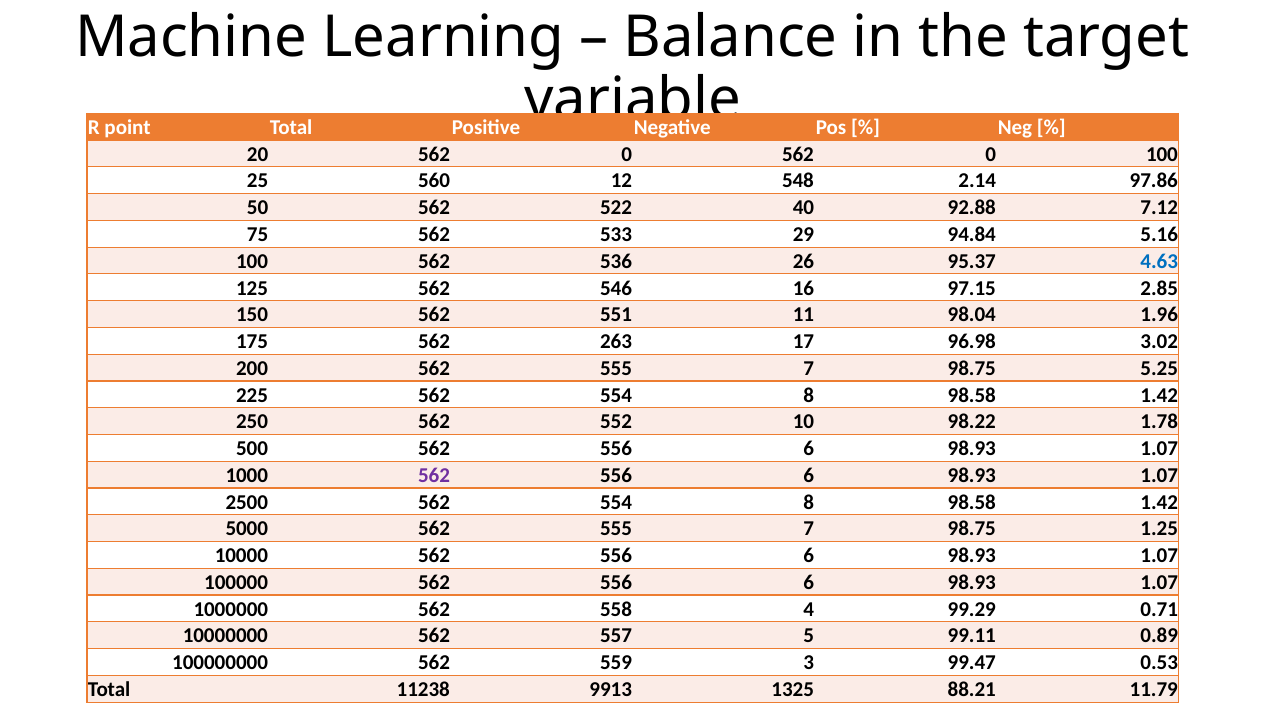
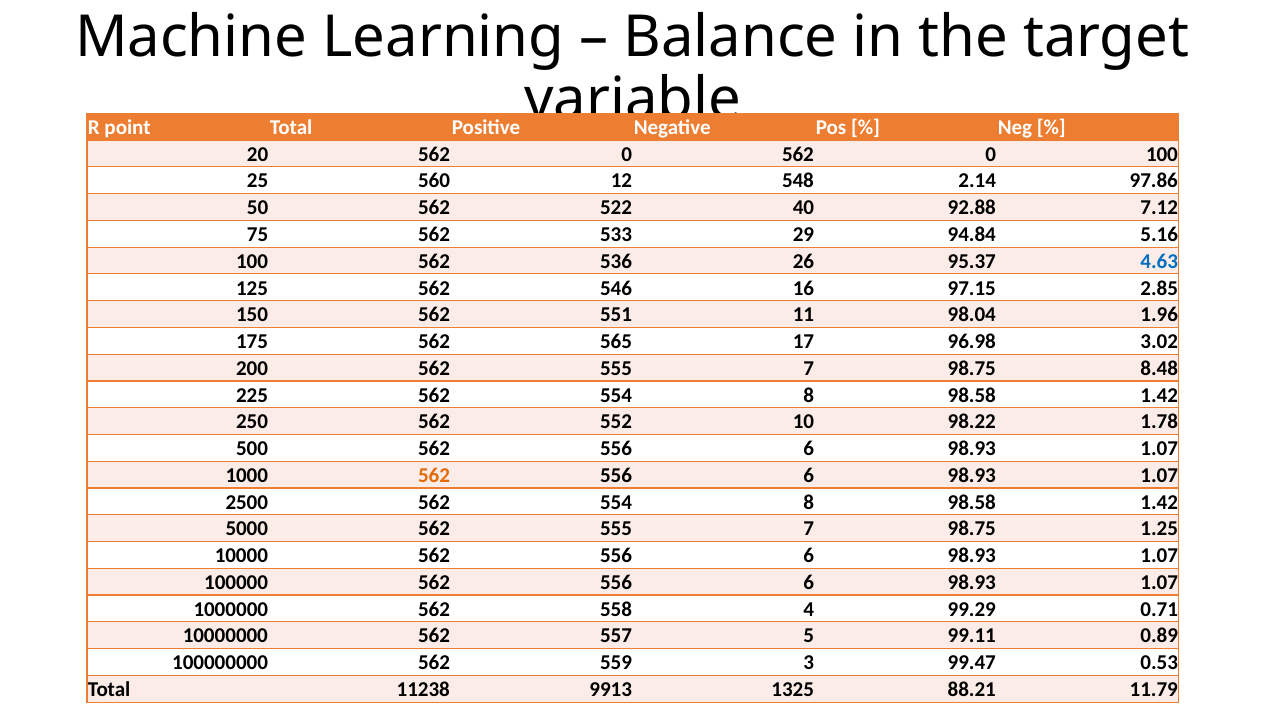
263: 263 -> 565 (616, 342)
5.25: 5.25 -> 8.48 (1159, 368)
562 colour: purple -> orange (434, 475)
